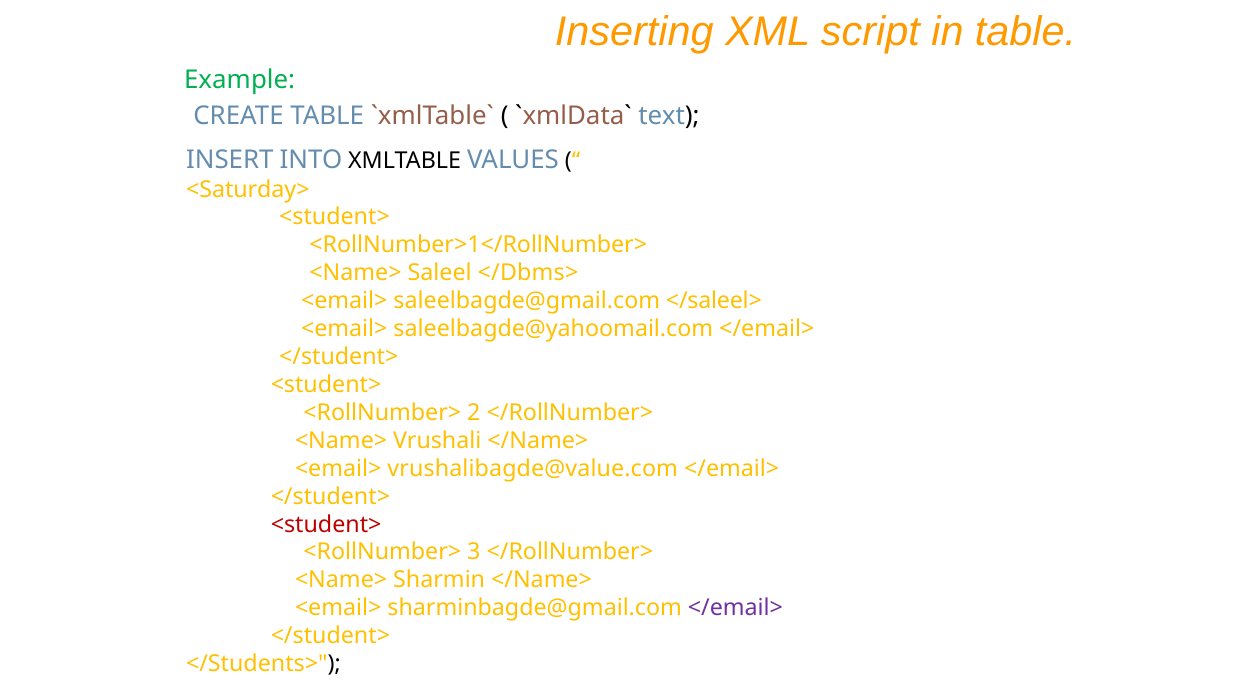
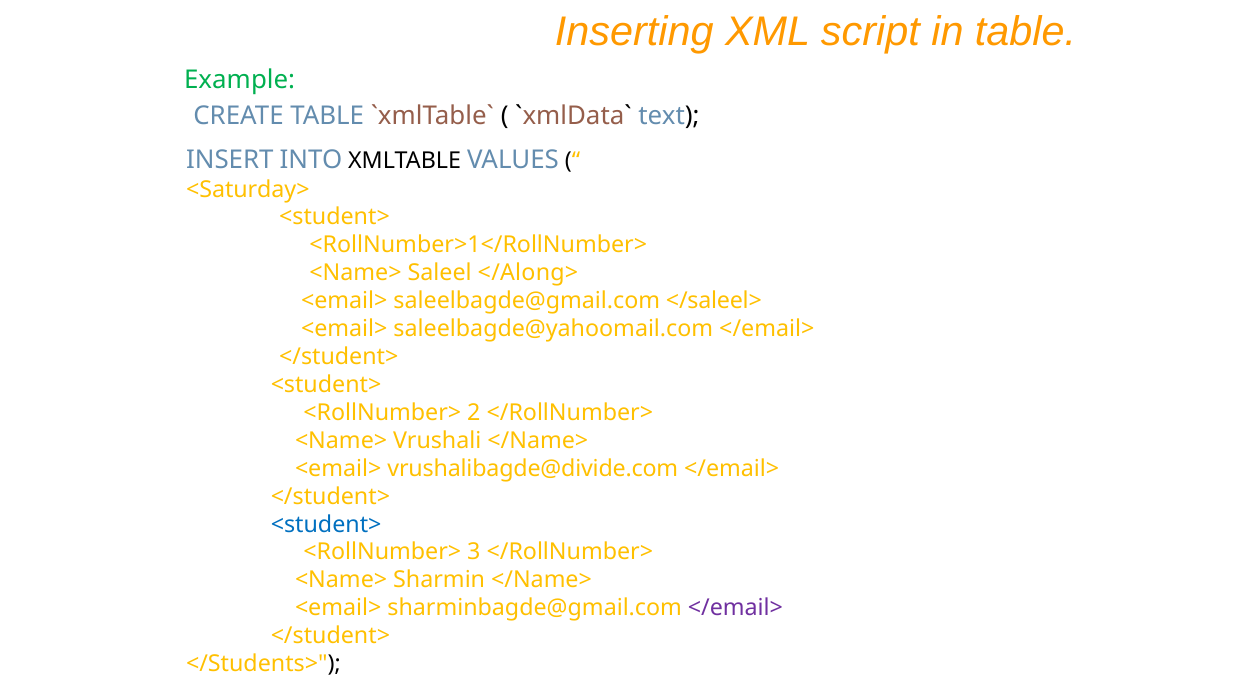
</Dbms>: </Dbms> -> </Along> (528, 273)
vrushalibagde@value.com: vrushalibagde@value.com -> vrushalibagde@divide.com (533, 469)
<student> colour: red -> blue (326, 524)
